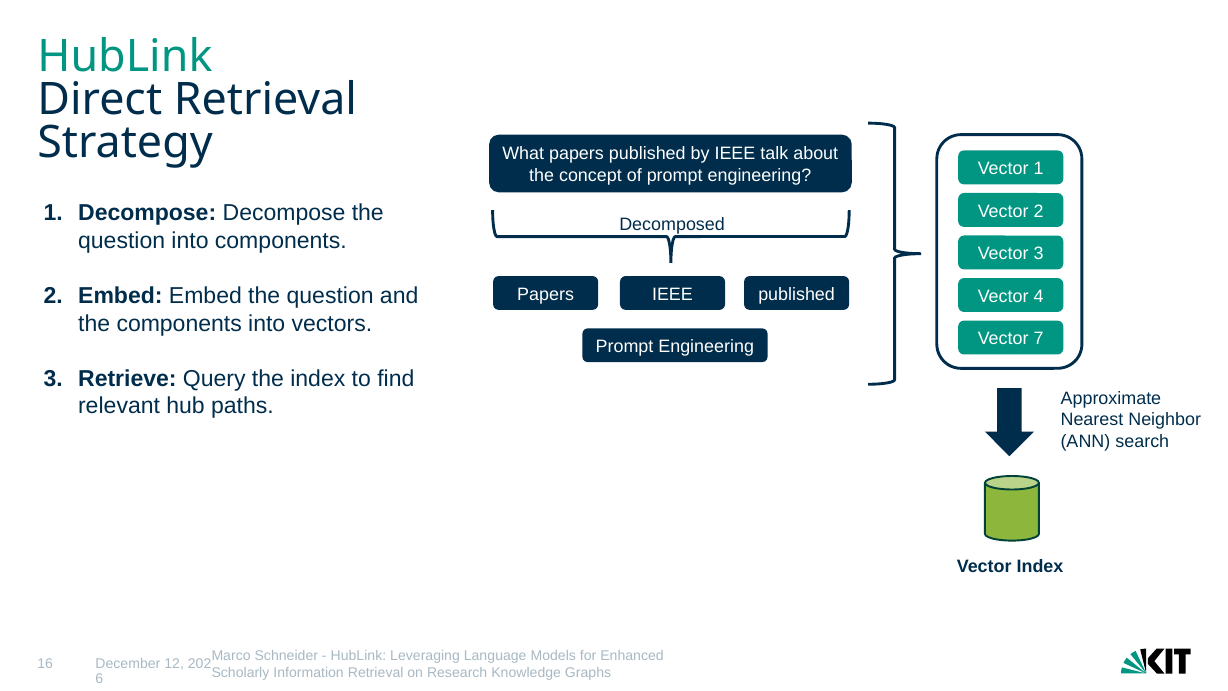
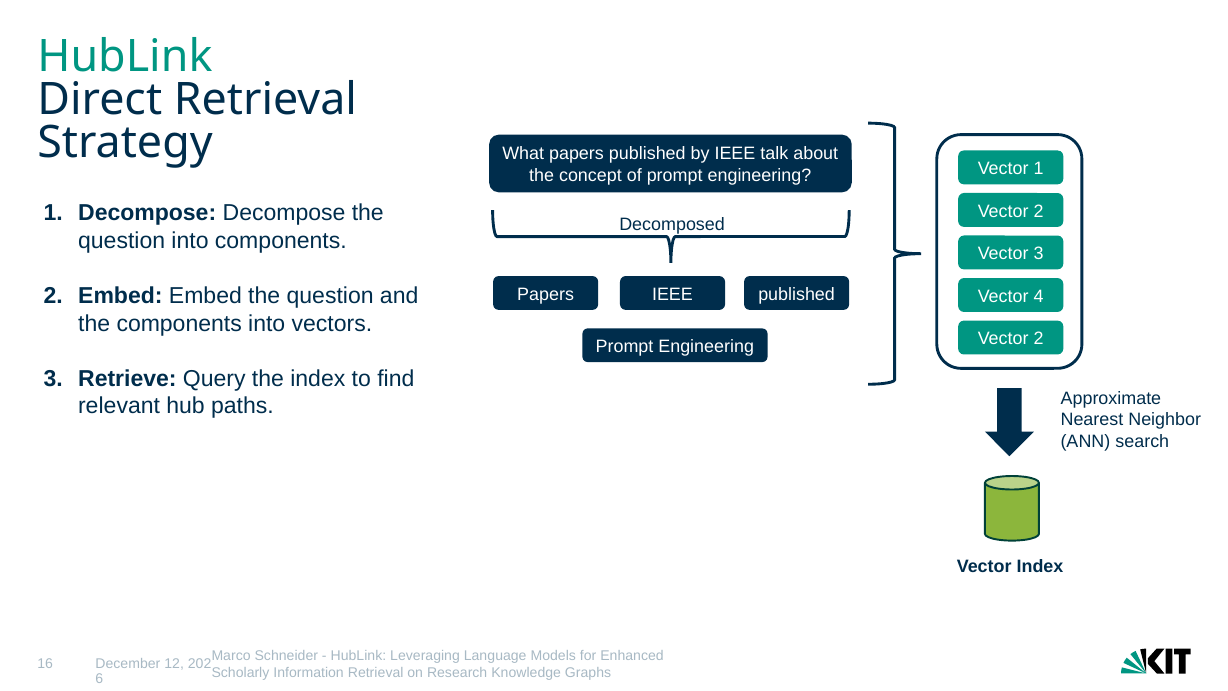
7: 7 -> 2 (1039, 339)
